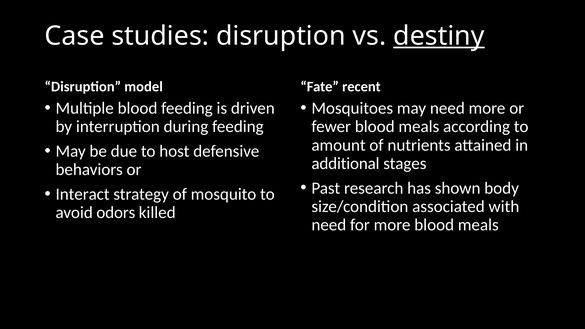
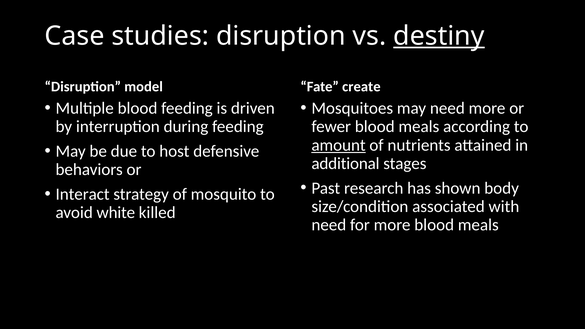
recent: recent -> create (361, 87)
amount underline: none -> present (339, 145)
odors: odors -> white (116, 213)
